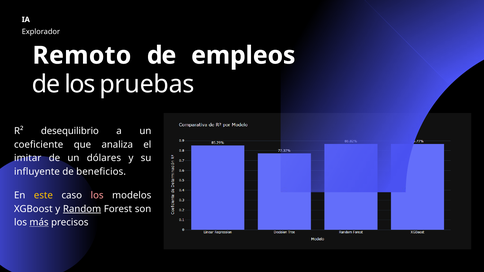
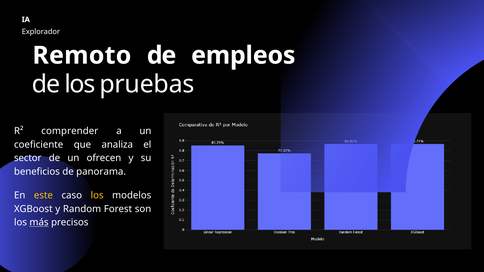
desequilibrio: desequilibrio -> comprender (70, 131)
imitar: imitar -> sector (28, 158)
dólares: dólares -> ofrecen (104, 158)
influyente: influyente -> beneficios (37, 172)
beneficios: beneficios -> panorama (101, 172)
los colour: pink -> yellow (97, 196)
Random underline: present -> none (82, 209)
